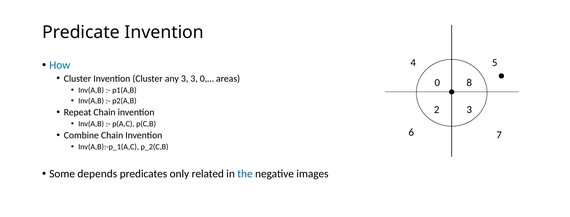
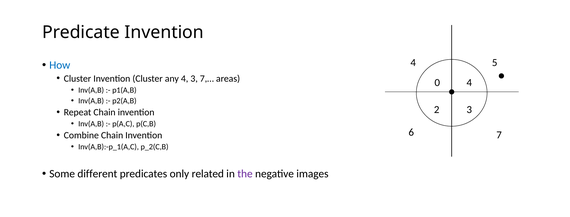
any 3: 3 -> 4 (185, 79)
0,…: 0,… -> 7,… (207, 79)
0 8: 8 -> 4 (469, 83)
depends: depends -> different (97, 174)
the colour: blue -> purple (245, 174)
